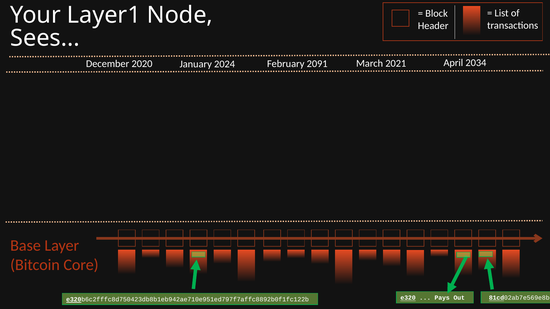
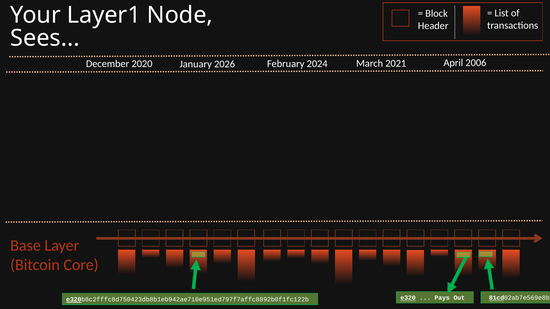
2034: 2034 -> 2006 (476, 63)
2024: 2024 -> 2026 (225, 64)
2091: 2091 -> 2024 (317, 64)
